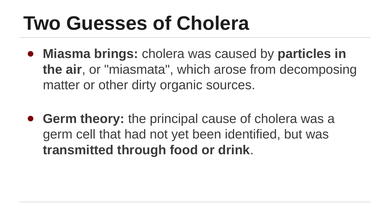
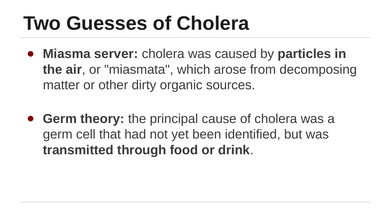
brings: brings -> server (116, 54)
